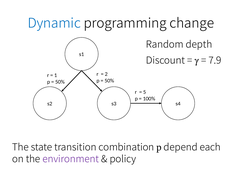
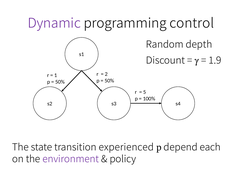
Dynamic colour: blue -> purple (54, 23)
change: change -> control (192, 23)
7.9: 7.9 -> 1.9 (215, 61)
combination: combination -> experienced (126, 148)
